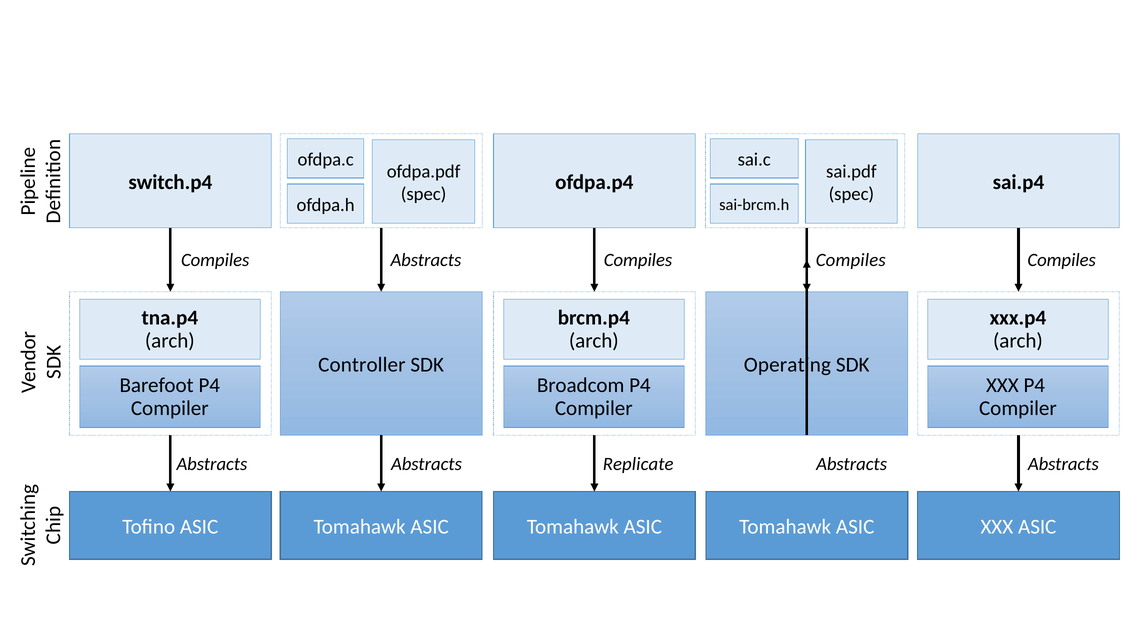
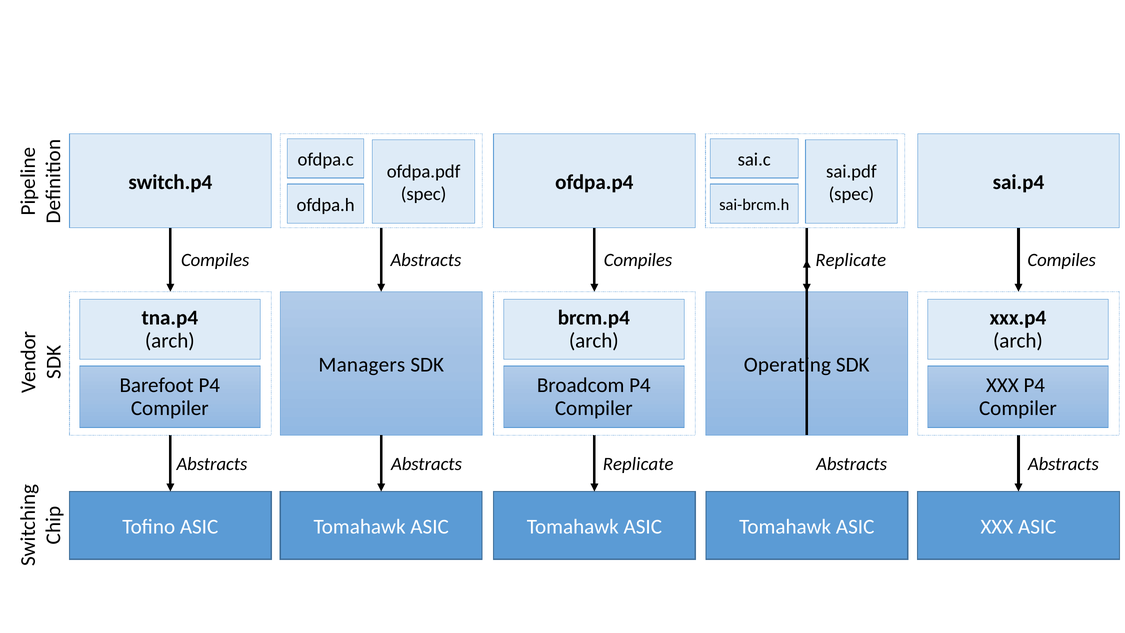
Compiles: Compiles -> Replicate (851, 260)
Controller: Controller -> Managers (362, 365)
